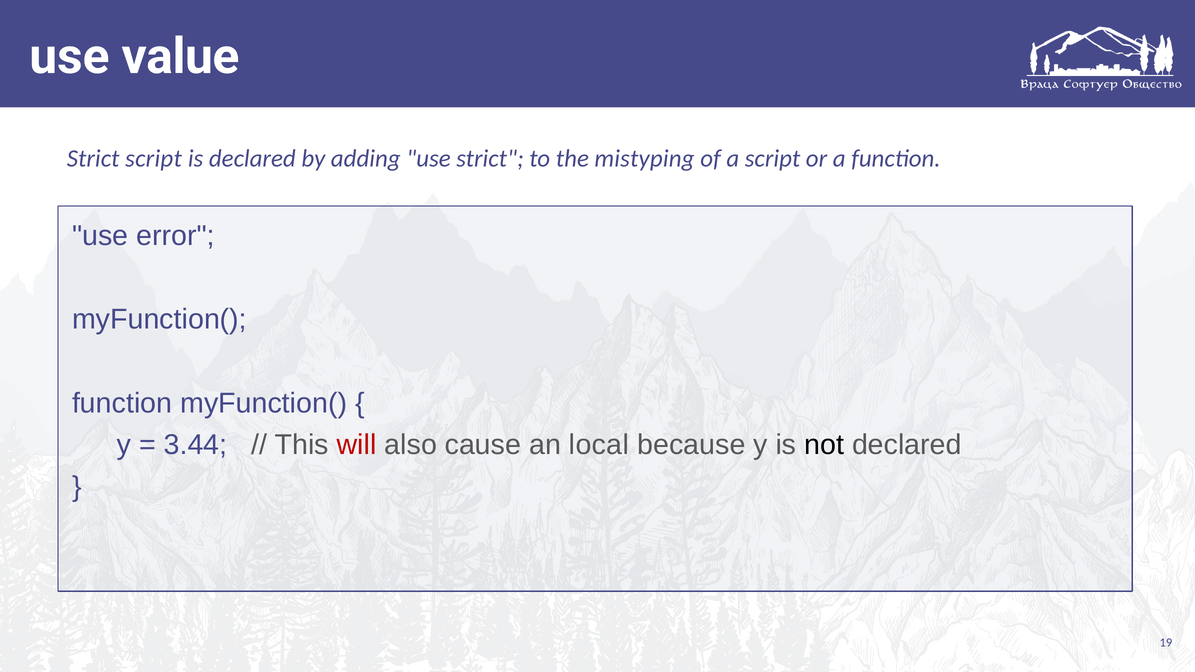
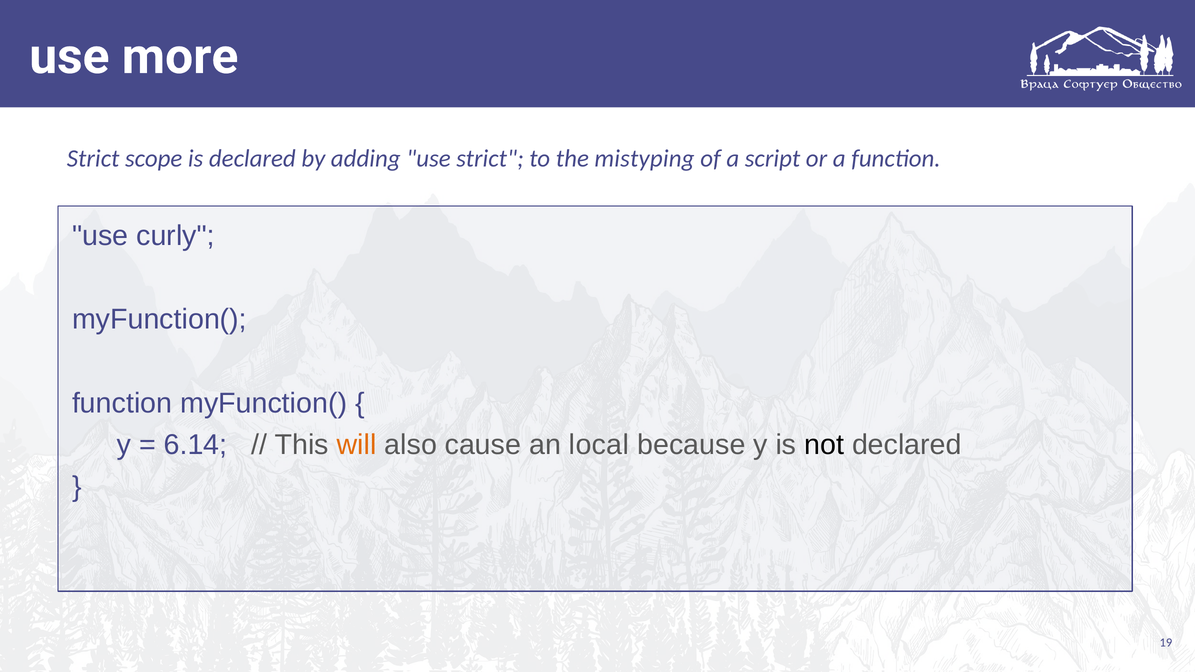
value: value -> more (180, 57)
Strict script: script -> scope (154, 159)
error: error -> curly (176, 236)
3.44: 3.44 -> 6.14 (196, 445)
will colour: red -> orange (357, 445)
